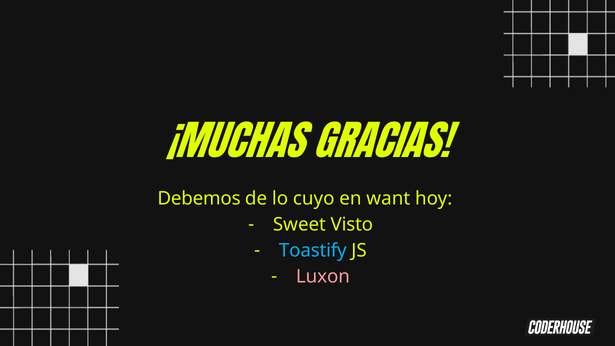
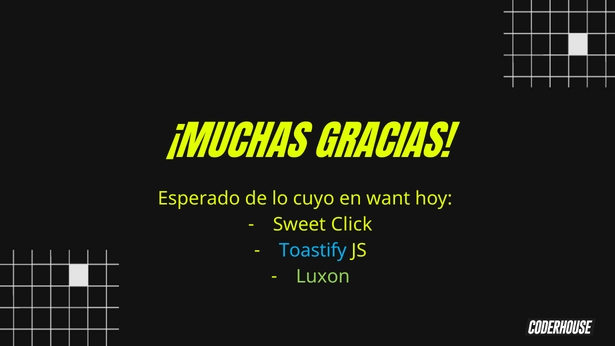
Debemos: Debemos -> Esperado (199, 199)
Visto: Visto -> Click (352, 224)
Luxon colour: pink -> light green (323, 276)
